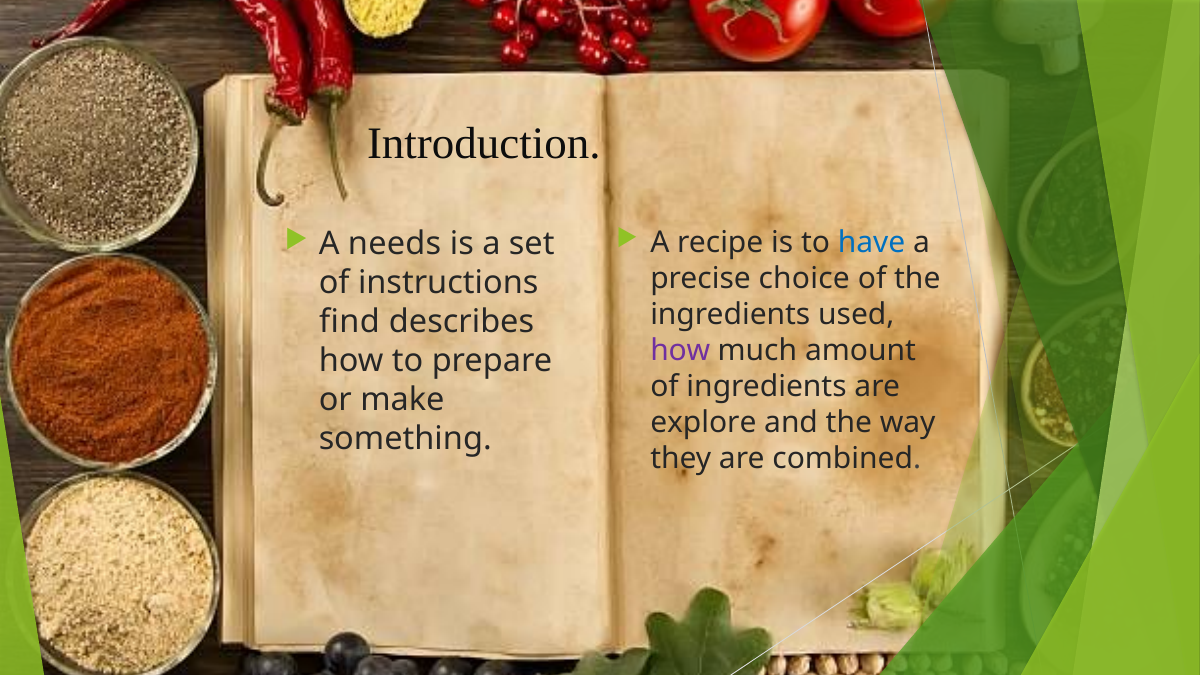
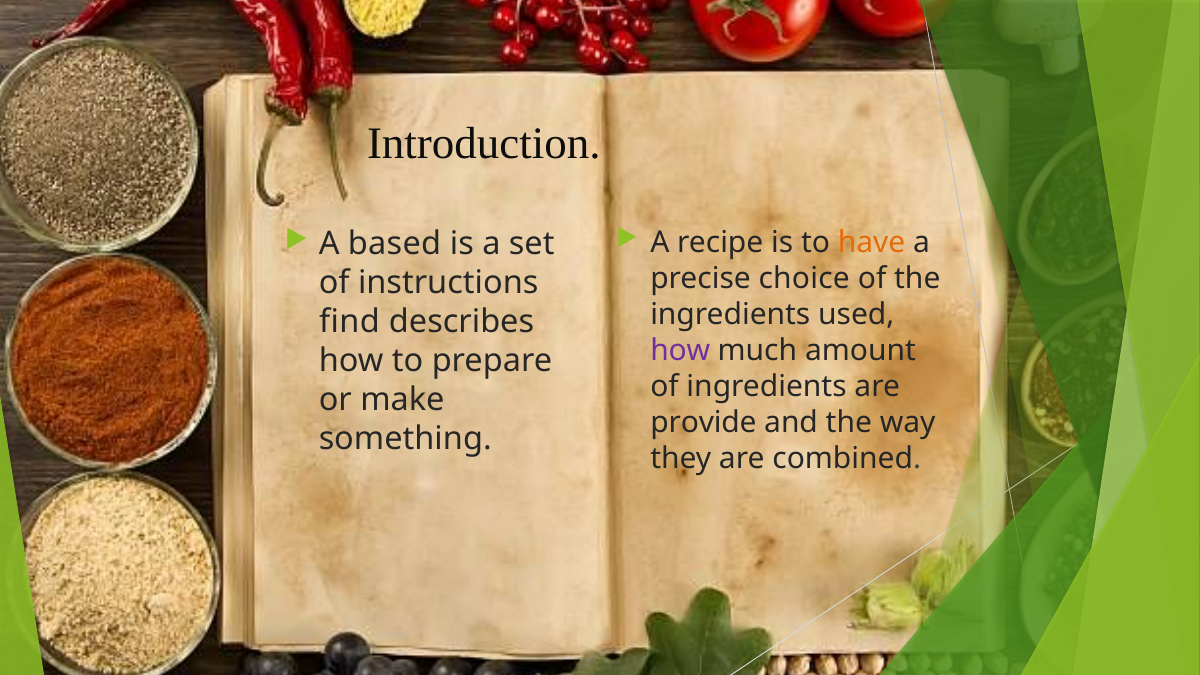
have colour: blue -> orange (872, 243)
needs: needs -> based (395, 244)
explore: explore -> provide (703, 423)
